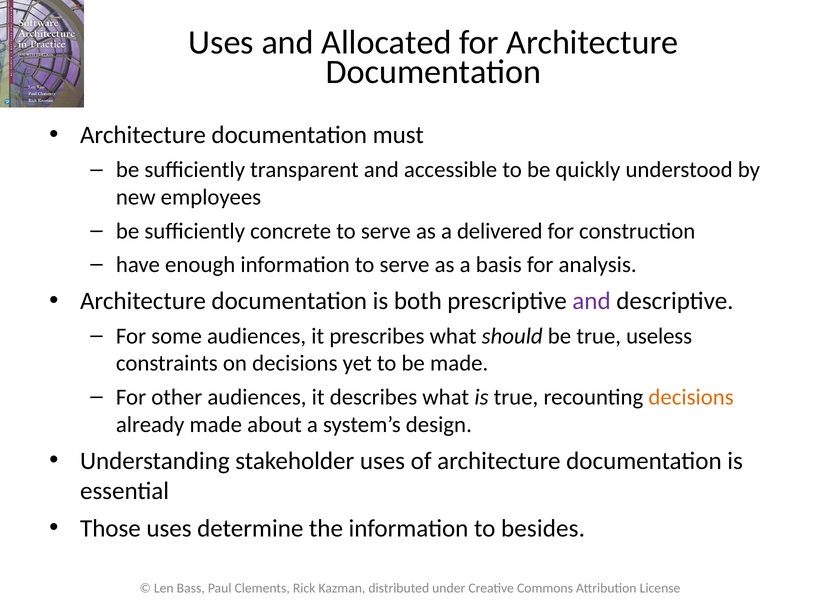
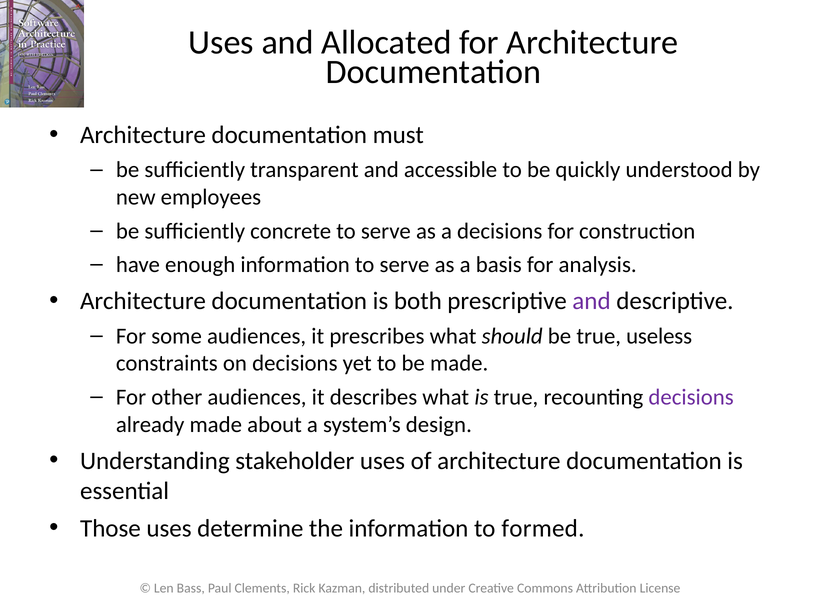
a delivered: delivered -> decisions (500, 231)
decisions colour: orange -> purple (691, 397)
besides: besides -> formed (543, 528)
